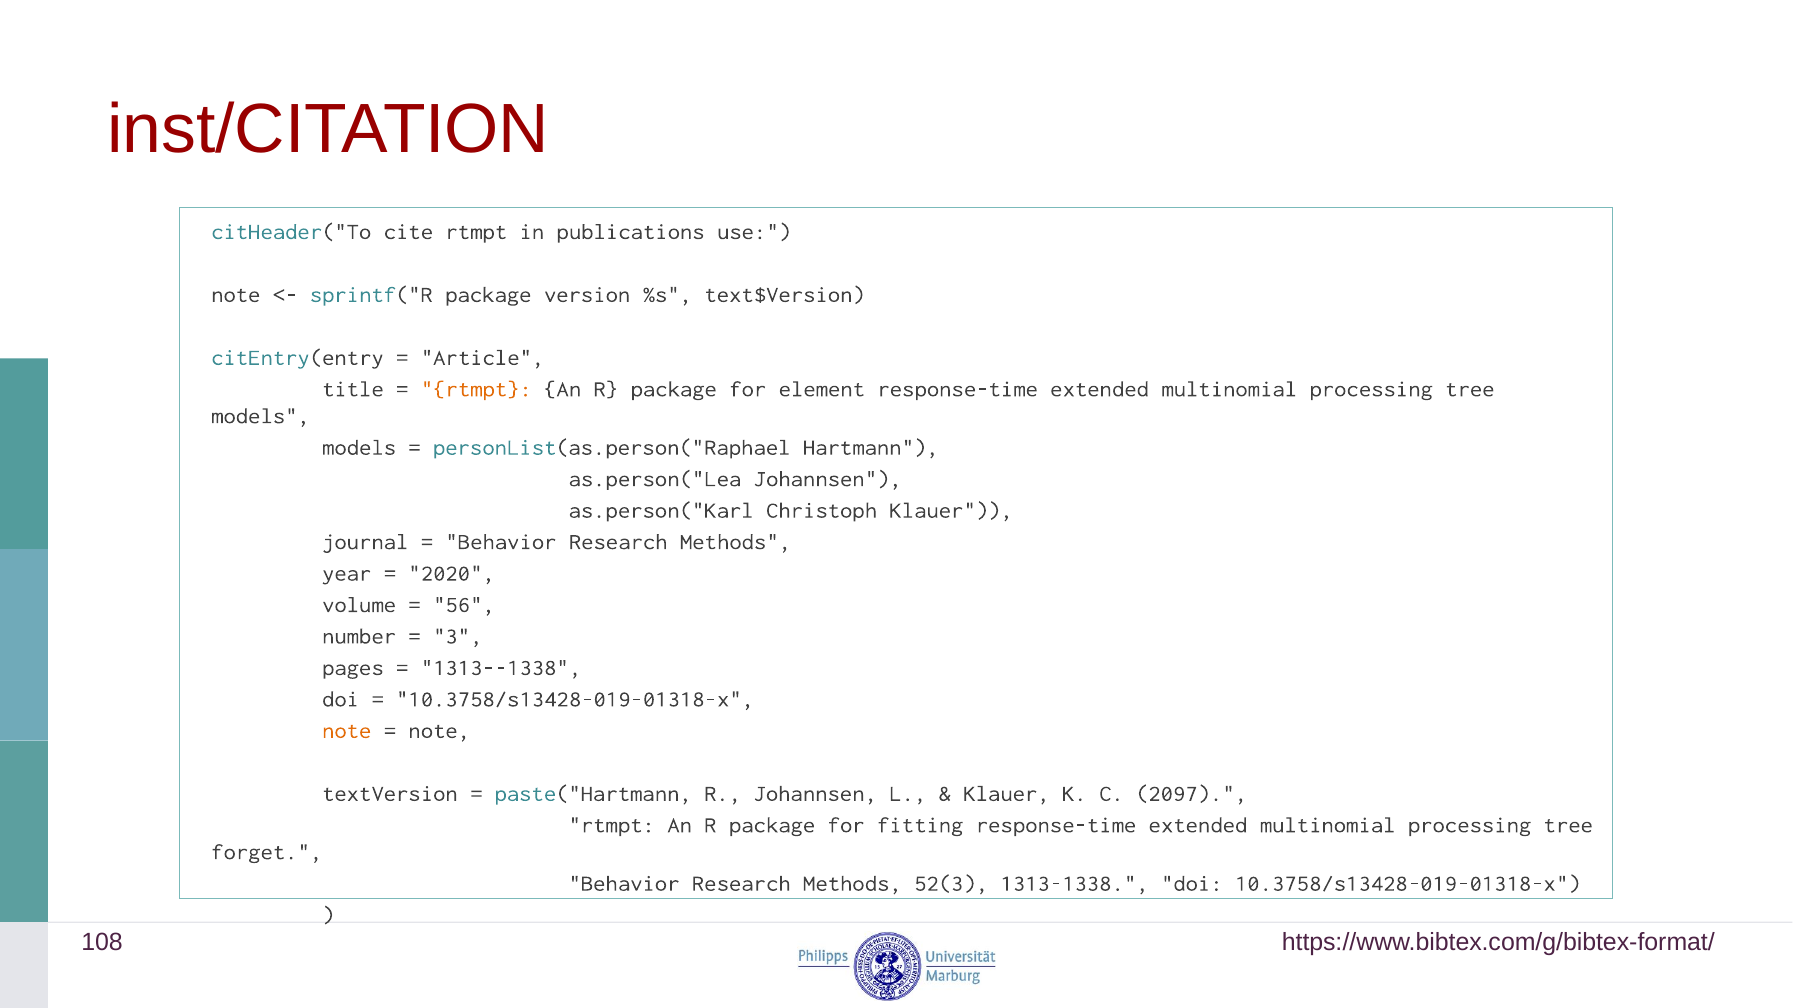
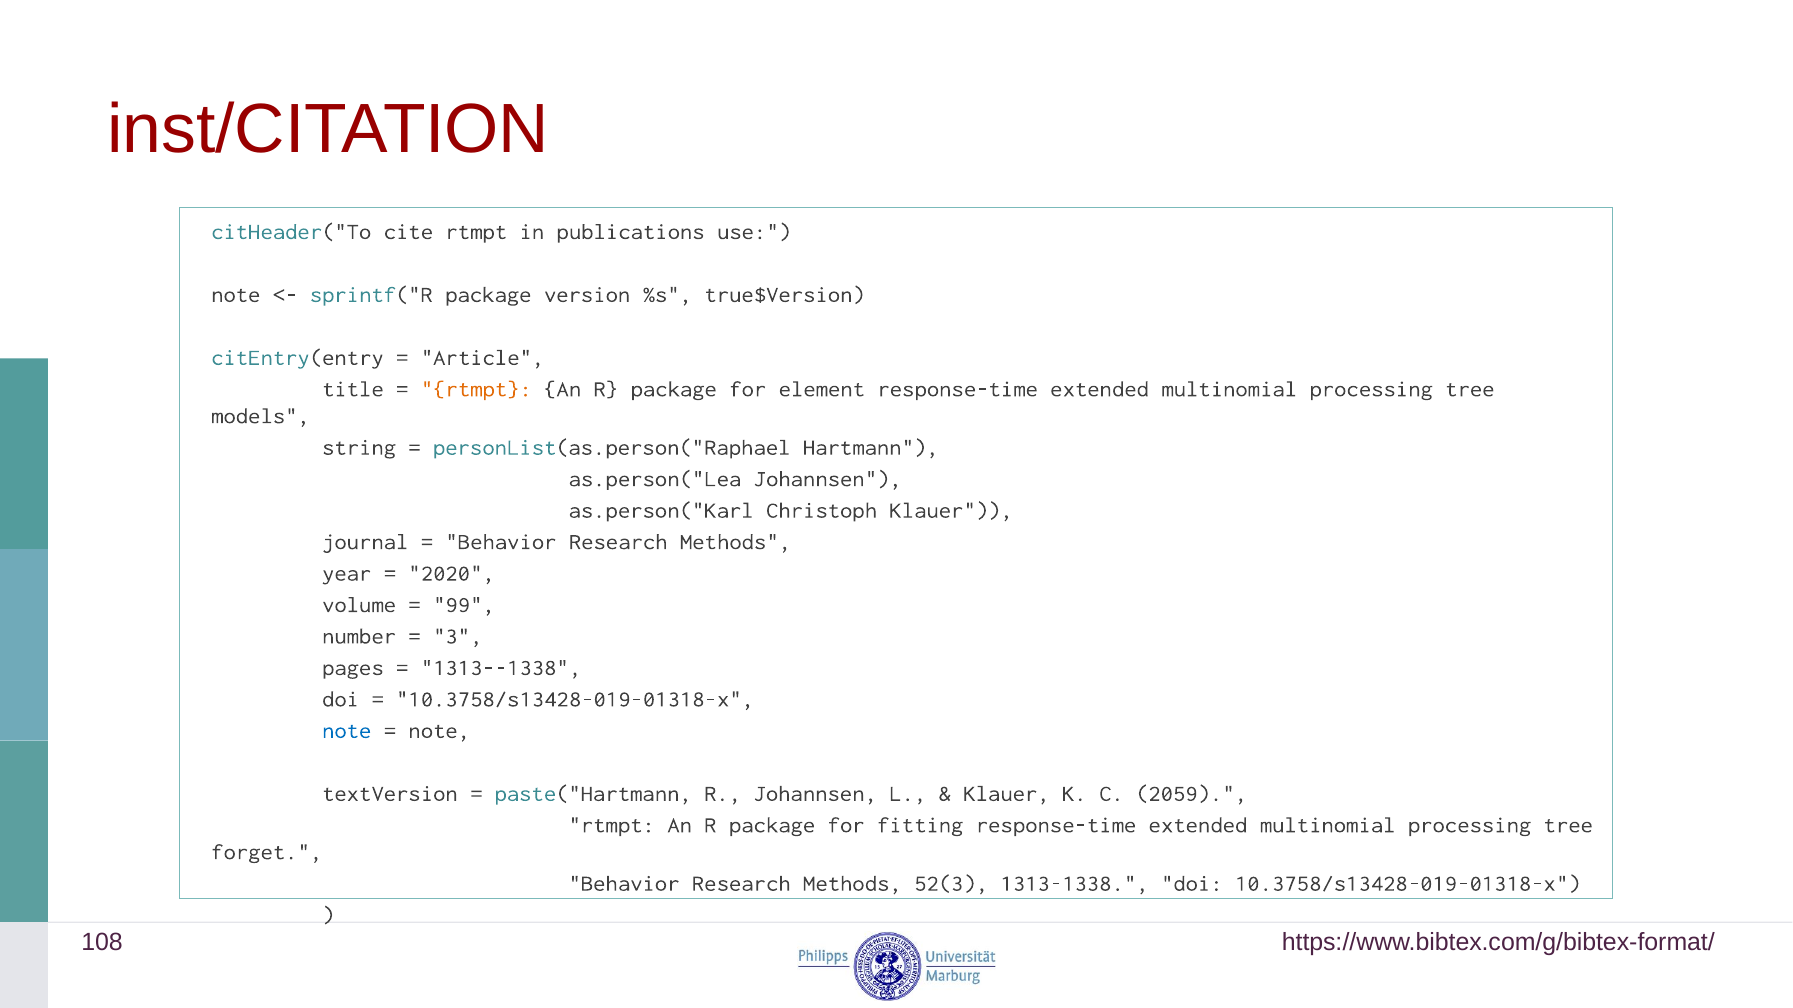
text$Version: text$Version -> true$Version (785, 295)
models: models -> string (359, 448)
56: 56 -> 99 (464, 605)
note colour: orange -> blue (347, 731)
2097: 2097 -> 2059 (1192, 794)
